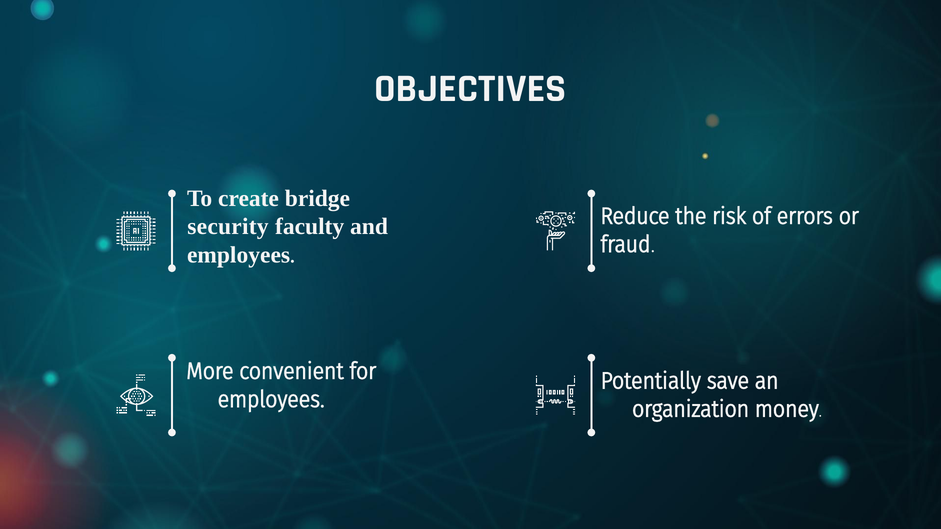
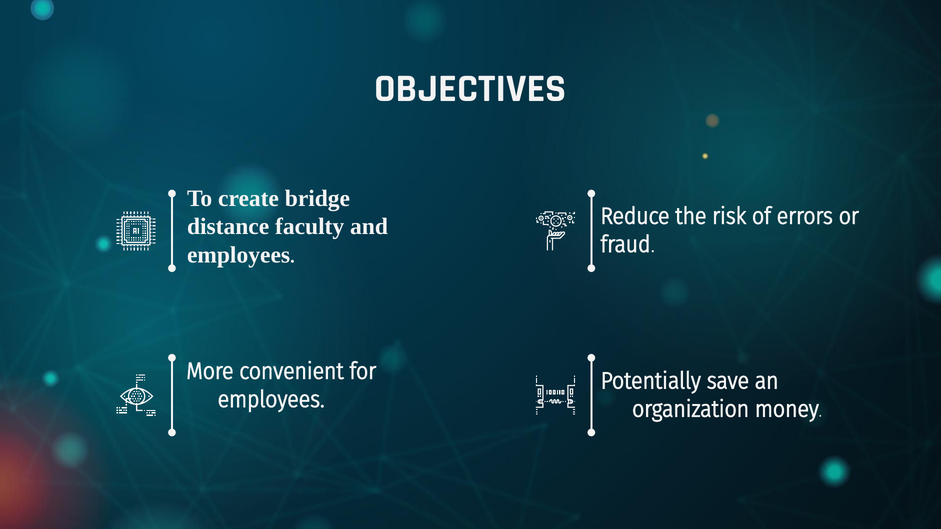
security: security -> distance (228, 227)
